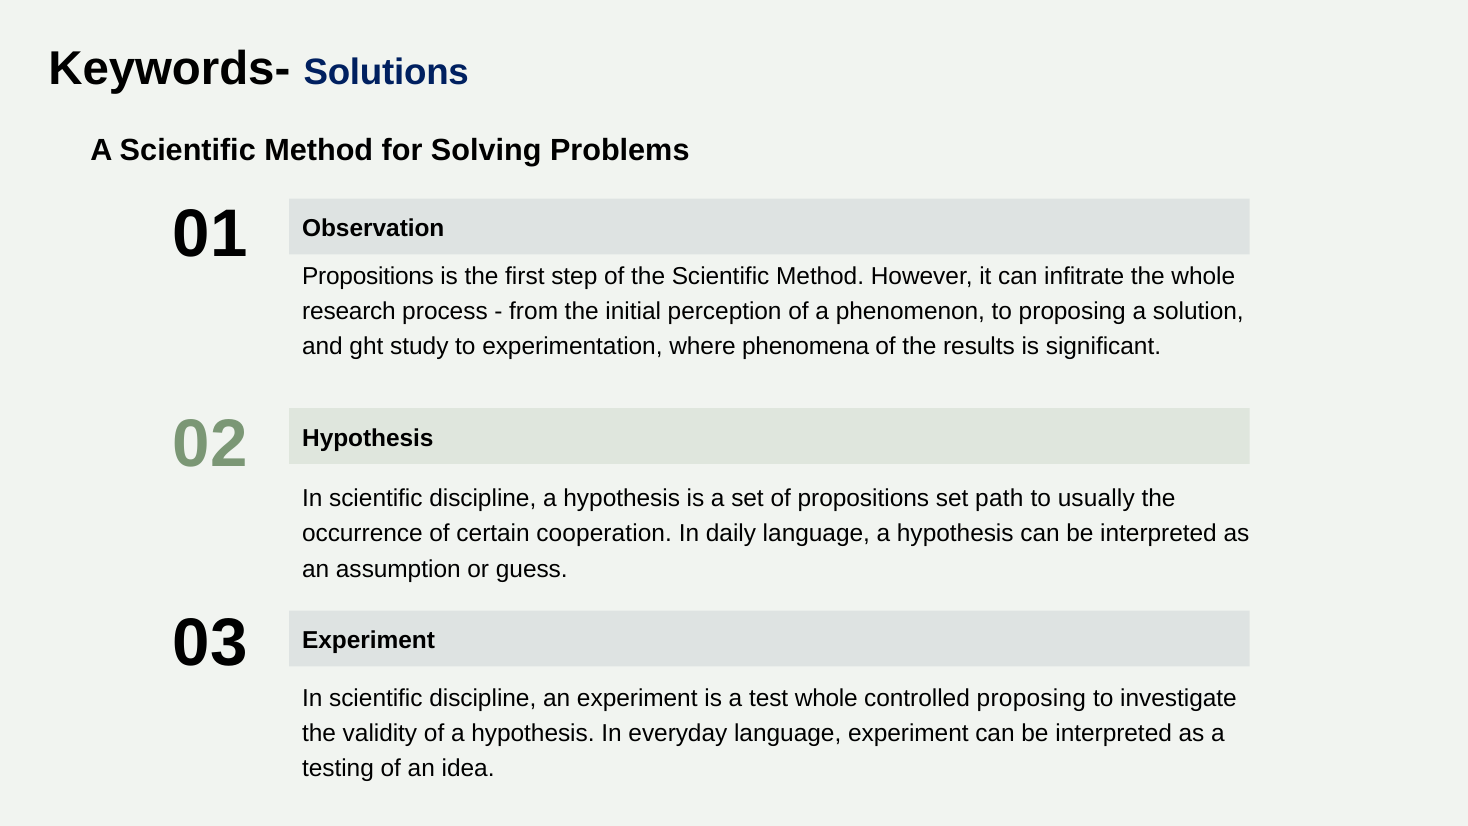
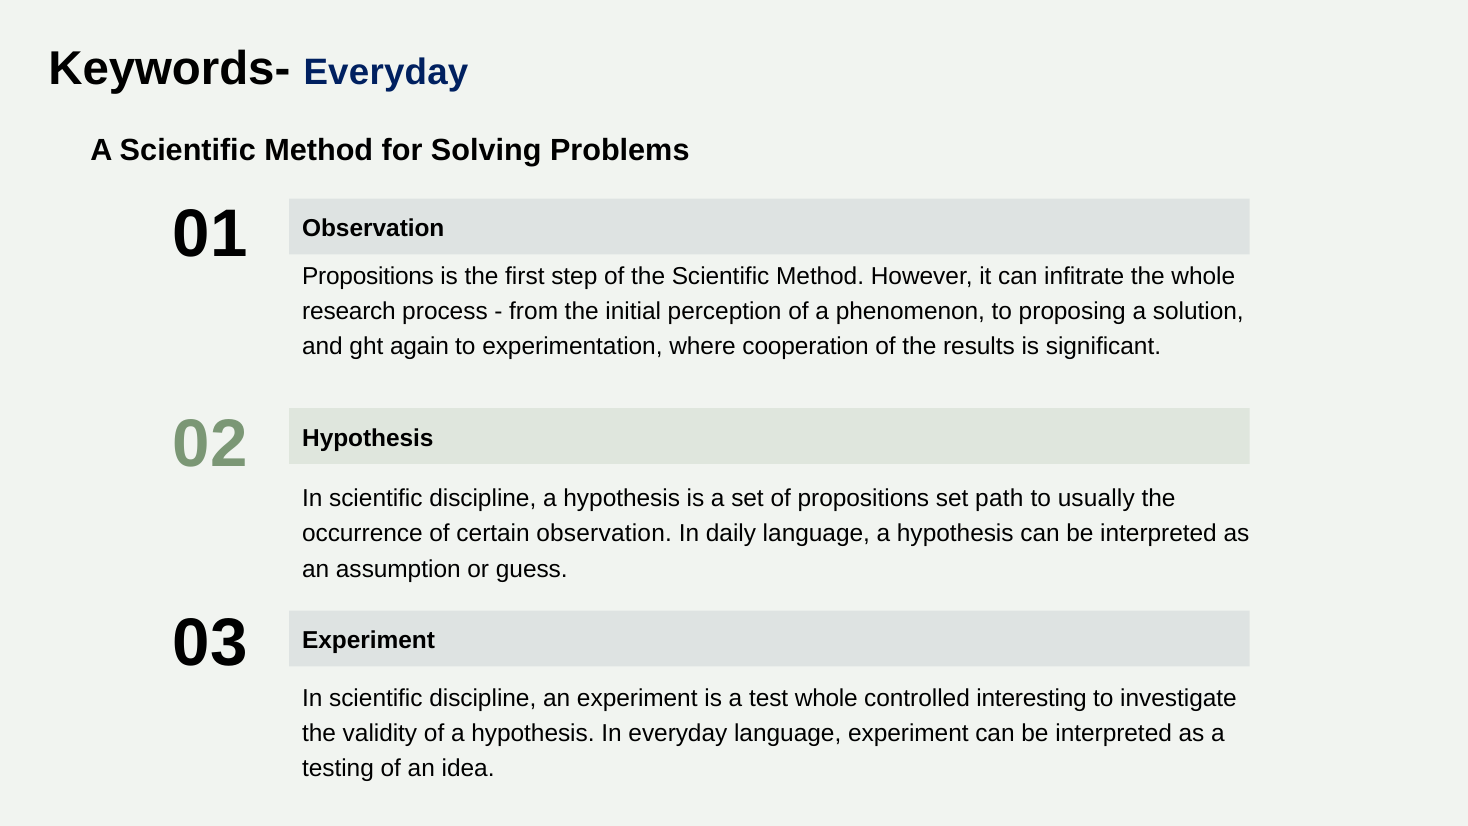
Keywords- Solutions: Solutions -> Everyday (386, 73)
study: study -> again (419, 346)
phenomena: phenomena -> cooperation (806, 346)
certain cooperation: cooperation -> observation (604, 534)
controlled proposing: proposing -> interesting (1032, 698)
